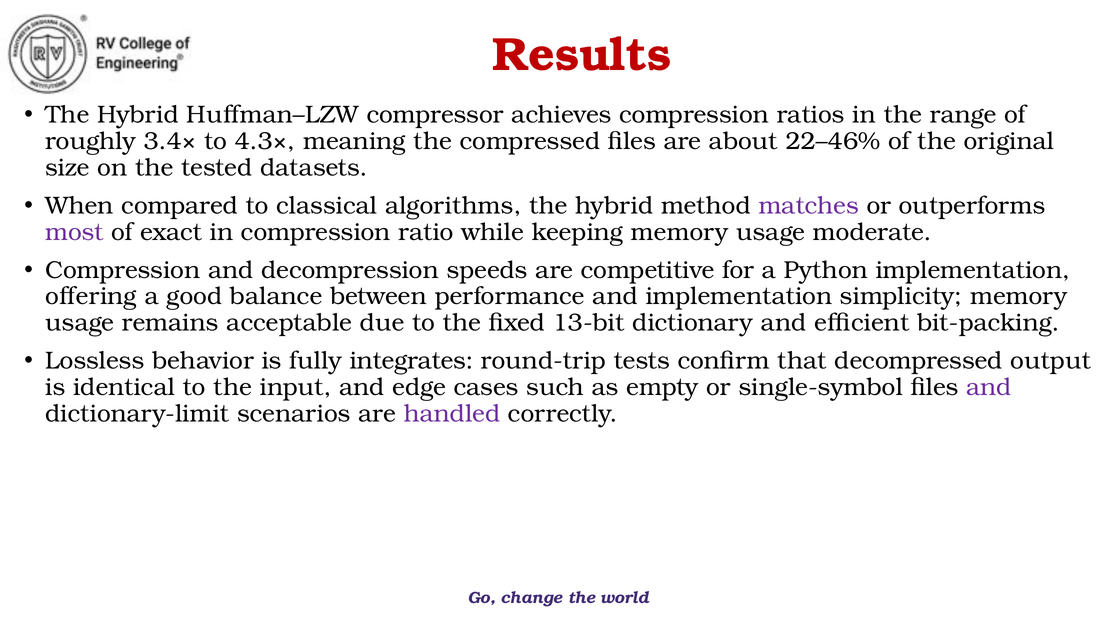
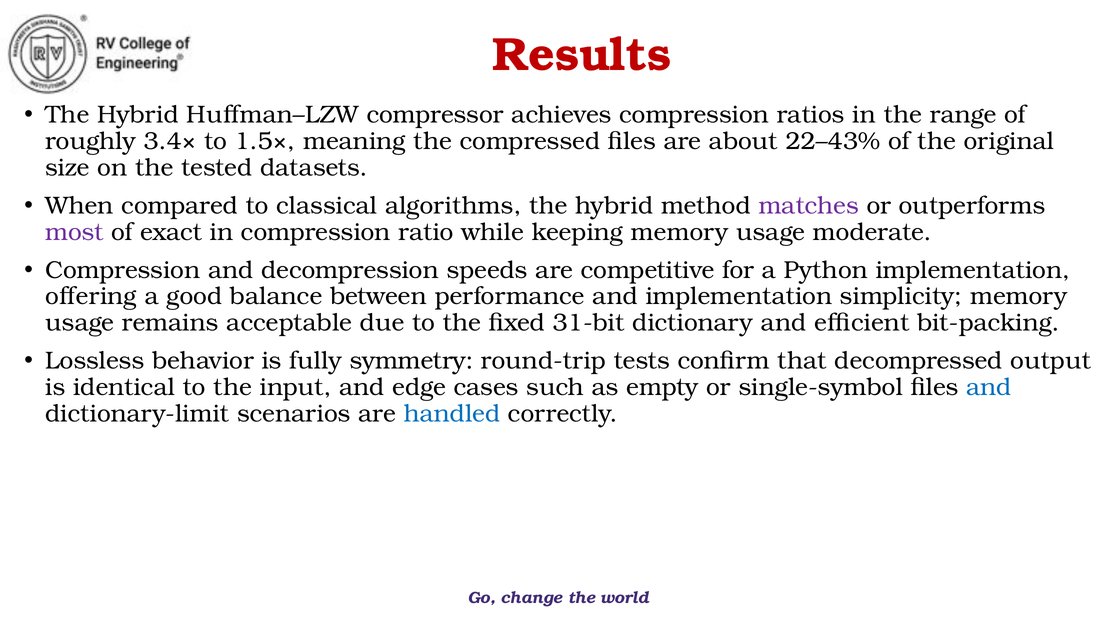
4.3×: 4.3× -> 1.5× (265, 141)
22–46%: 22–46% -> 22–43% (833, 141)
13‑bit: 13‑bit -> 31‑bit (589, 323)
integrates: integrates -> symmetry (411, 361)
and colour: purple -> blue (989, 387)
handled colour: purple -> blue (452, 413)
